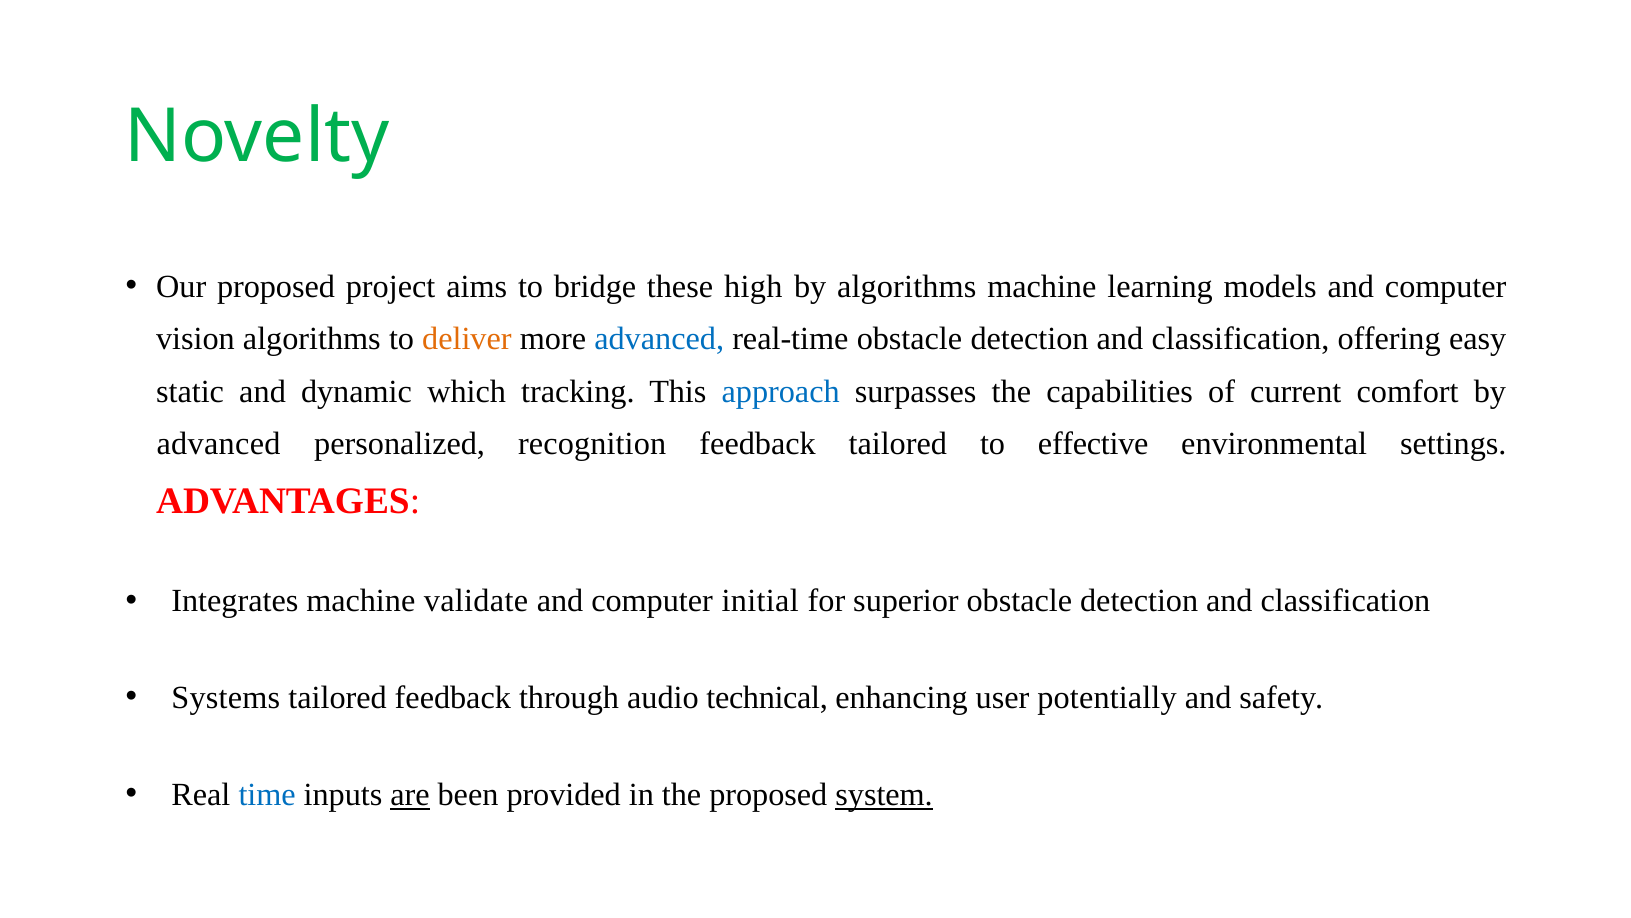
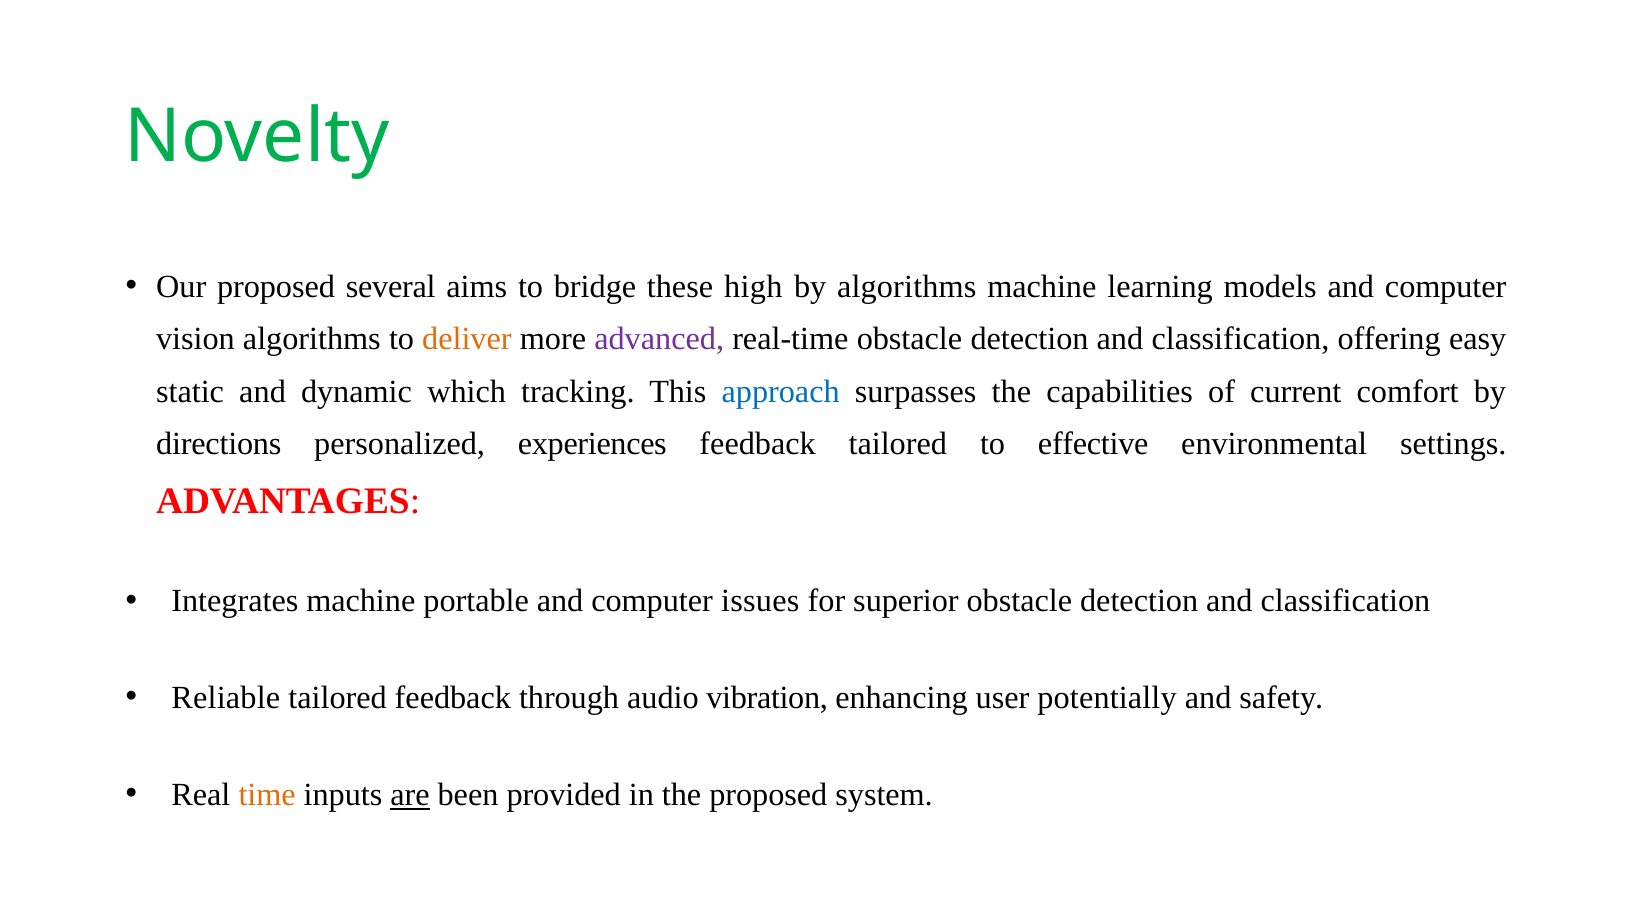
project: project -> several (391, 287)
advanced colour: blue -> purple (659, 339)
advanced: advanced -> directions (219, 443)
recognition: recognition -> experiences (592, 443)
validate: validate -> portable (476, 601)
initial: initial -> issues (760, 601)
Systems: Systems -> Reliable (226, 698)
technical: technical -> vibration (767, 698)
time colour: blue -> orange (267, 794)
system underline: present -> none (884, 794)
